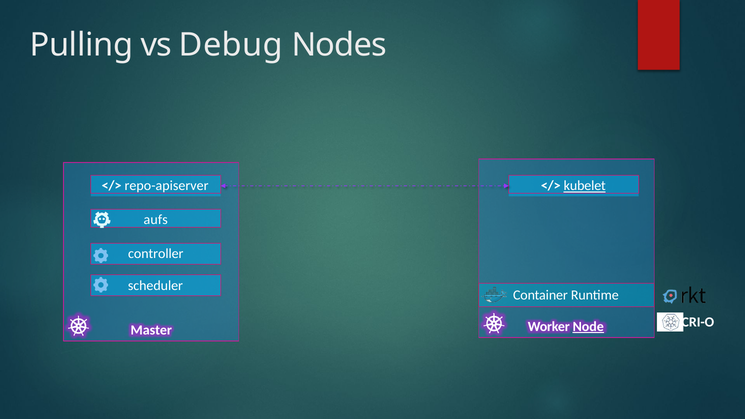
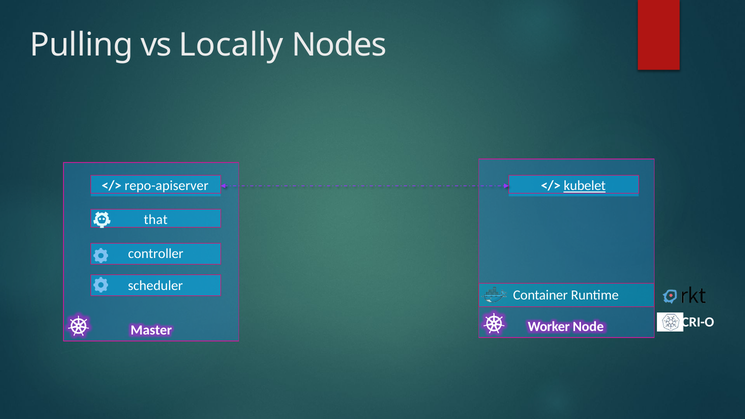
Debug: Debug -> Locally (231, 45)
aufs: aufs -> that (156, 220)
Node underline: present -> none (588, 327)
